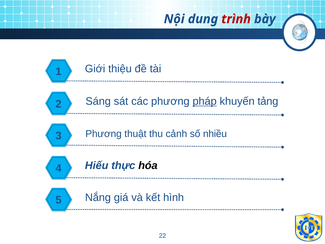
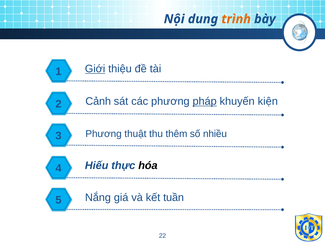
trình colour: red -> orange (236, 19)
Giới underline: none -> present (95, 69)
Sáng: Sáng -> Cảnh (98, 101)
tảng: tảng -> kiện (268, 101)
cảnh: cảnh -> thêm (176, 134)
hình: hình -> tuần (174, 197)
